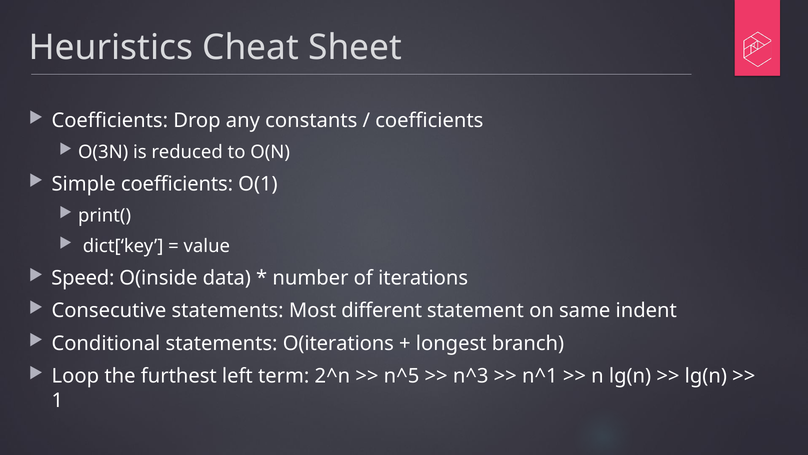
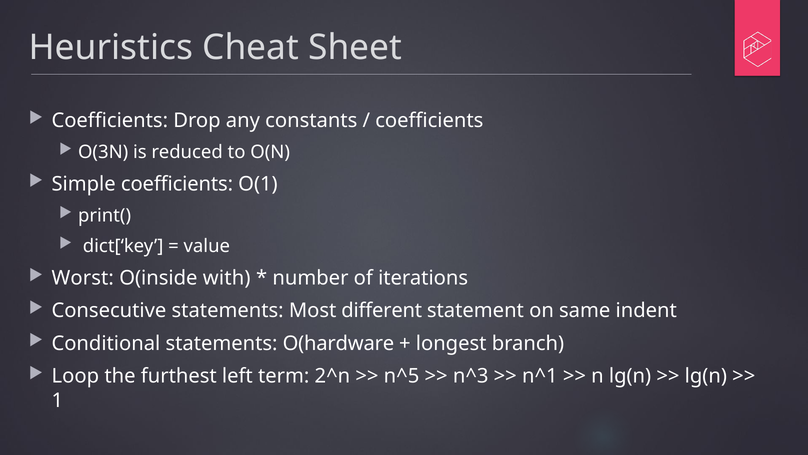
Speed: Speed -> Worst (83, 278)
data: data -> with (227, 278)
O(iterations: O(iterations -> O(hardware (338, 343)
